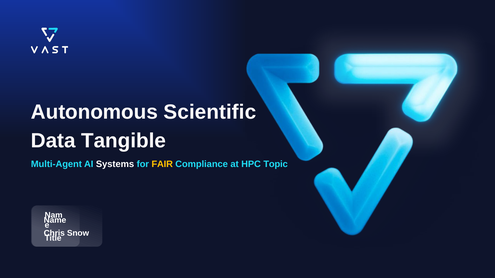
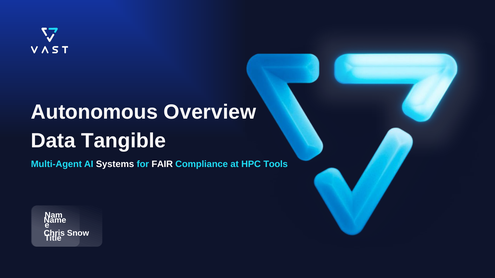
Scientific: Scientific -> Overview (210, 112)
FAIR colour: yellow -> white (162, 165)
Topic: Topic -> Tools (276, 165)
